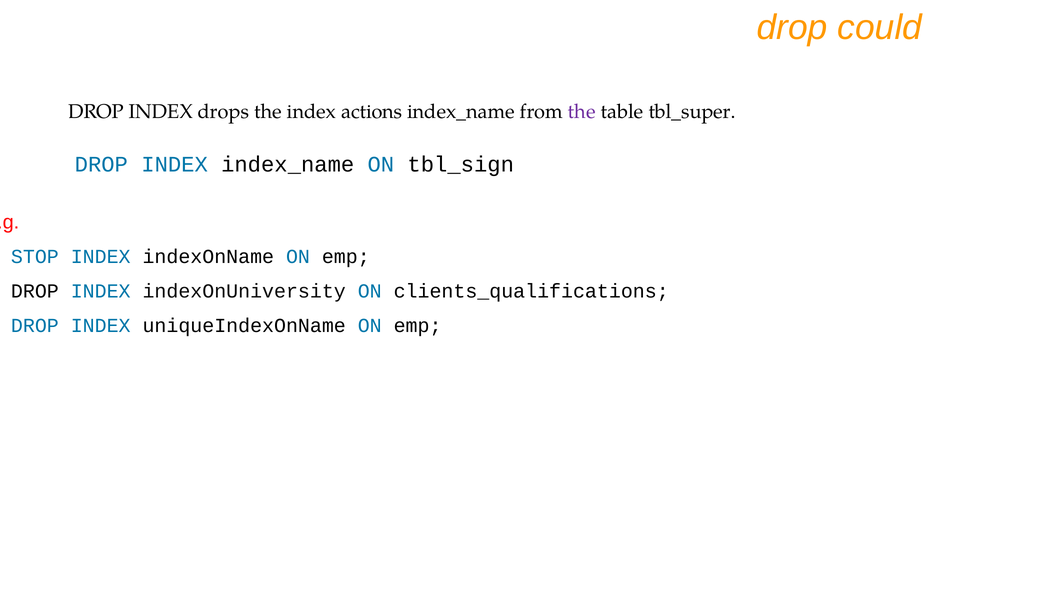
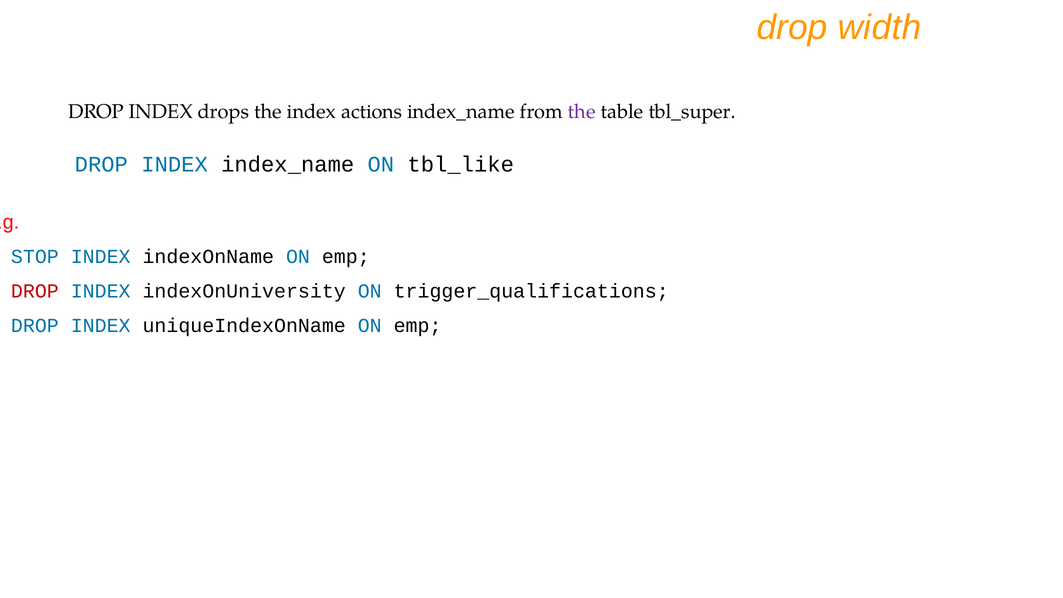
could: could -> width (880, 28)
tbl_sign: tbl_sign -> tbl_like (461, 164)
DROP colour: black -> red (35, 291)
clients_qualifications: clients_qualifications -> trigger_qualifications (531, 291)
